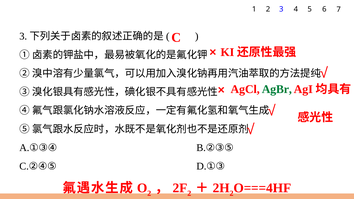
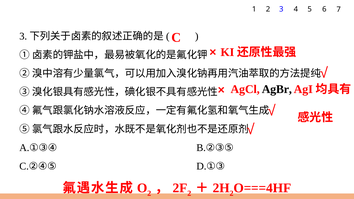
AgBr colour: green -> black (277, 89)
